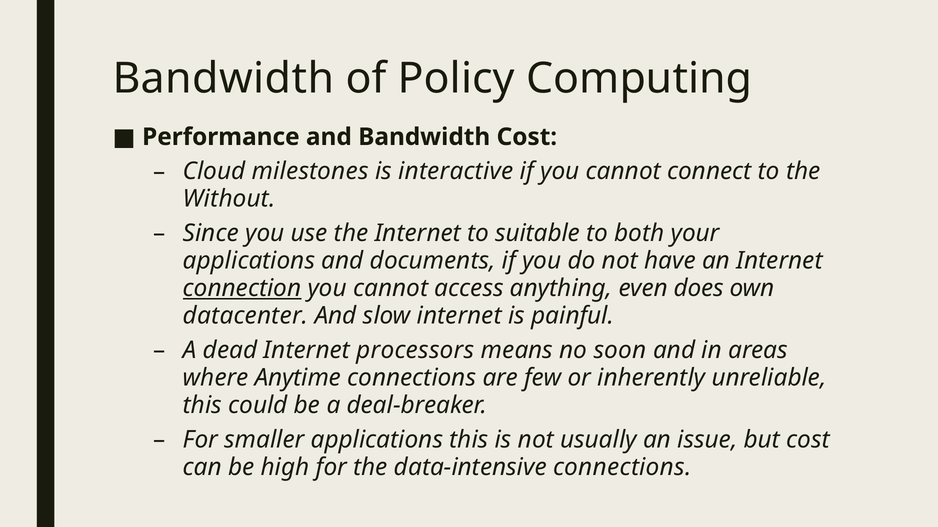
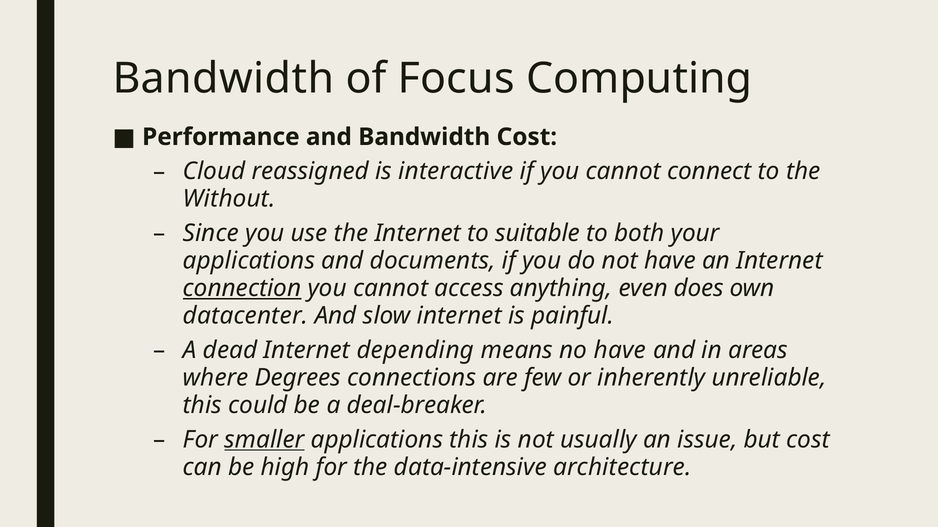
Policy: Policy -> Focus (456, 79)
milestones: milestones -> reassigned (310, 171)
processors: processors -> depending (415, 350)
no soon: soon -> have (620, 350)
Anytime: Anytime -> Degrees (298, 378)
smaller underline: none -> present (264, 440)
data-intensive connections: connections -> architecture (622, 468)
